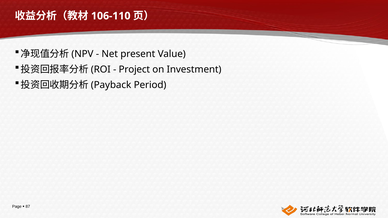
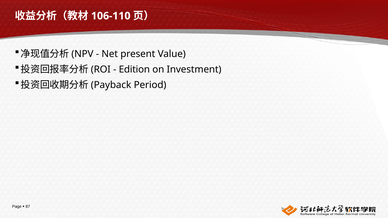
Project: Project -> Edition (134, 69)
